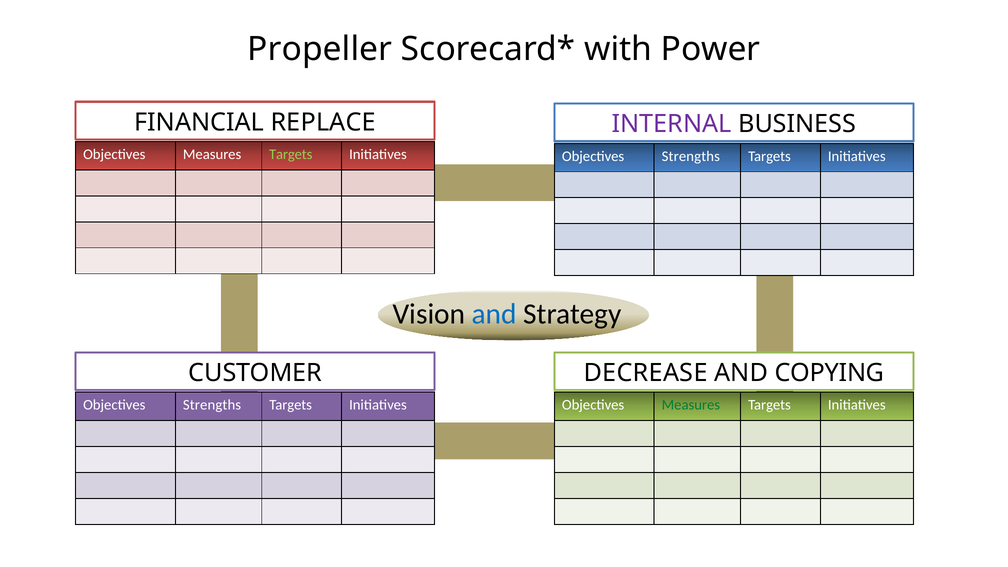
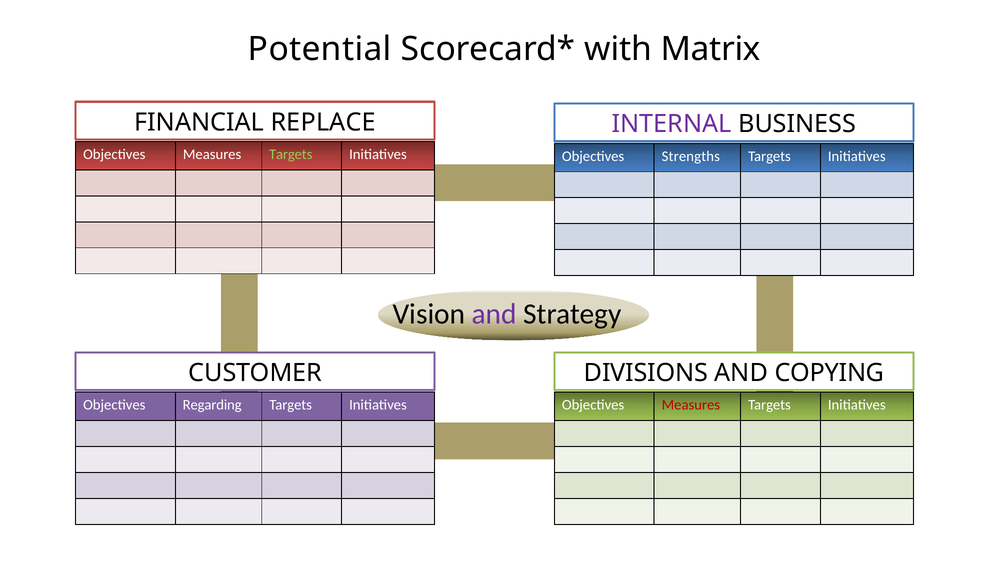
Propeller: Propeller -> Potential (320, 49)
Power: Power -> Matrix (711, 49)
and colour: blue -> purple (494, 314)
DECREASE: DECREASE -> DIVISIONS (646, 373)
Strengths: Strengths -> Regarding (212, 405)
Measures colour: green -> red (691, 405)
